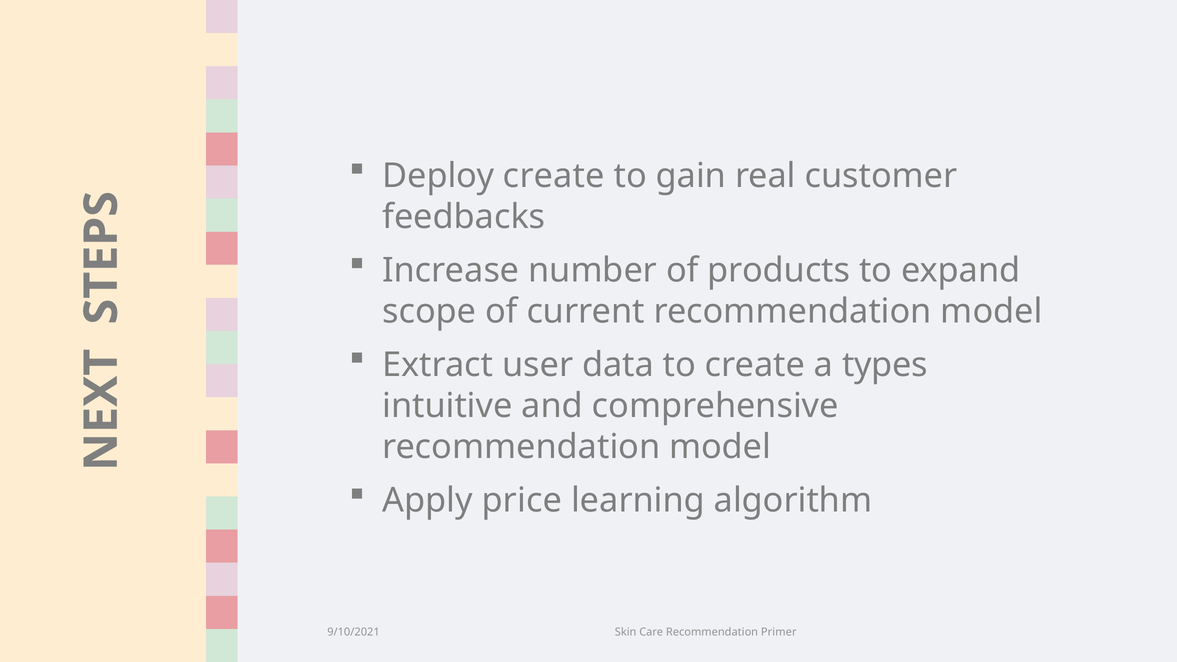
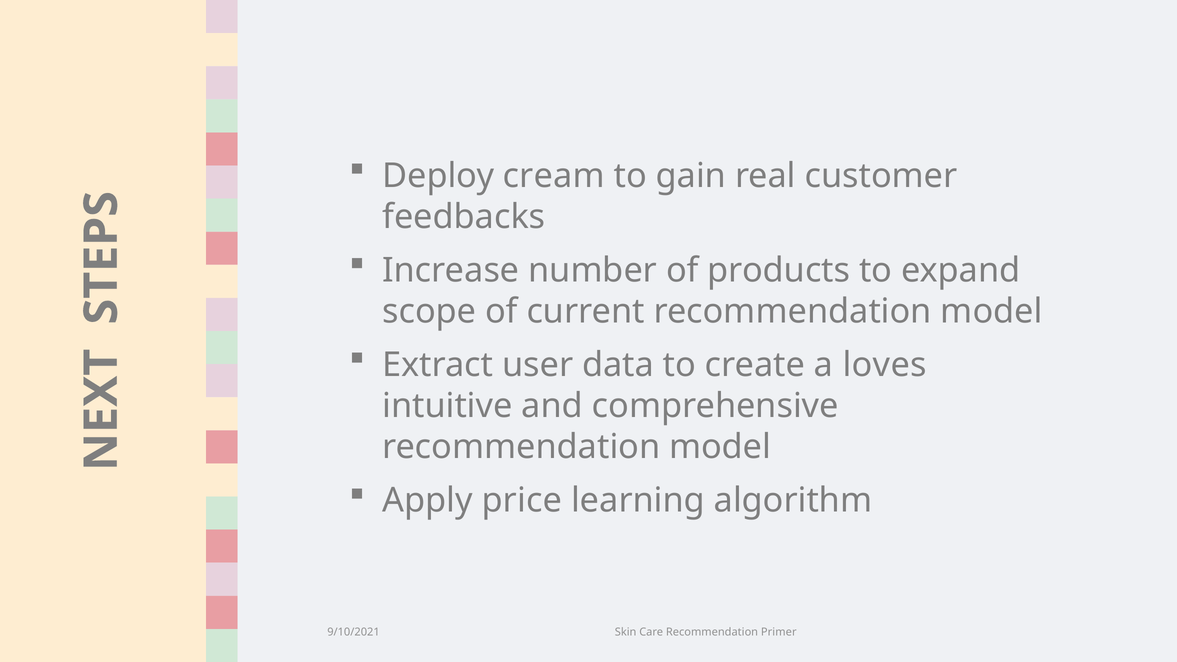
Deploy create: create -> cream (554, 176)
types: types -> loves (885, 365)
